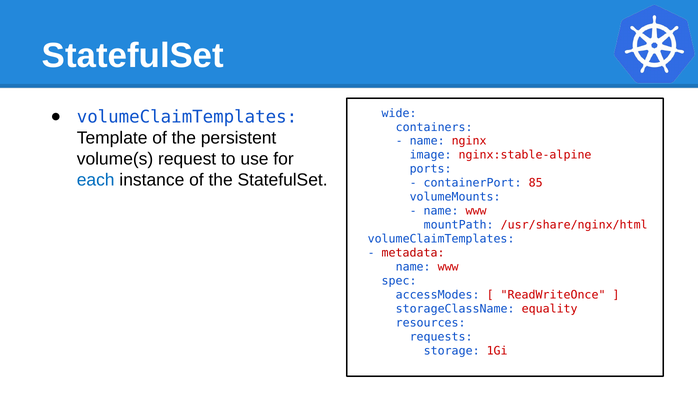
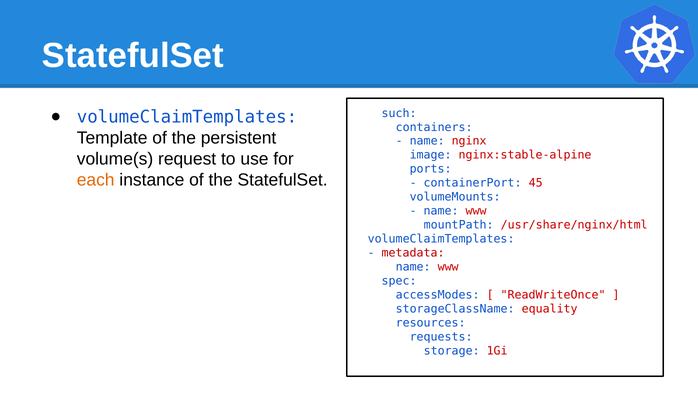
wide: wide -> such (399, 113)
each colour: blue -> orange (96, 180)
85: 85 -> 45 (536, 183)
